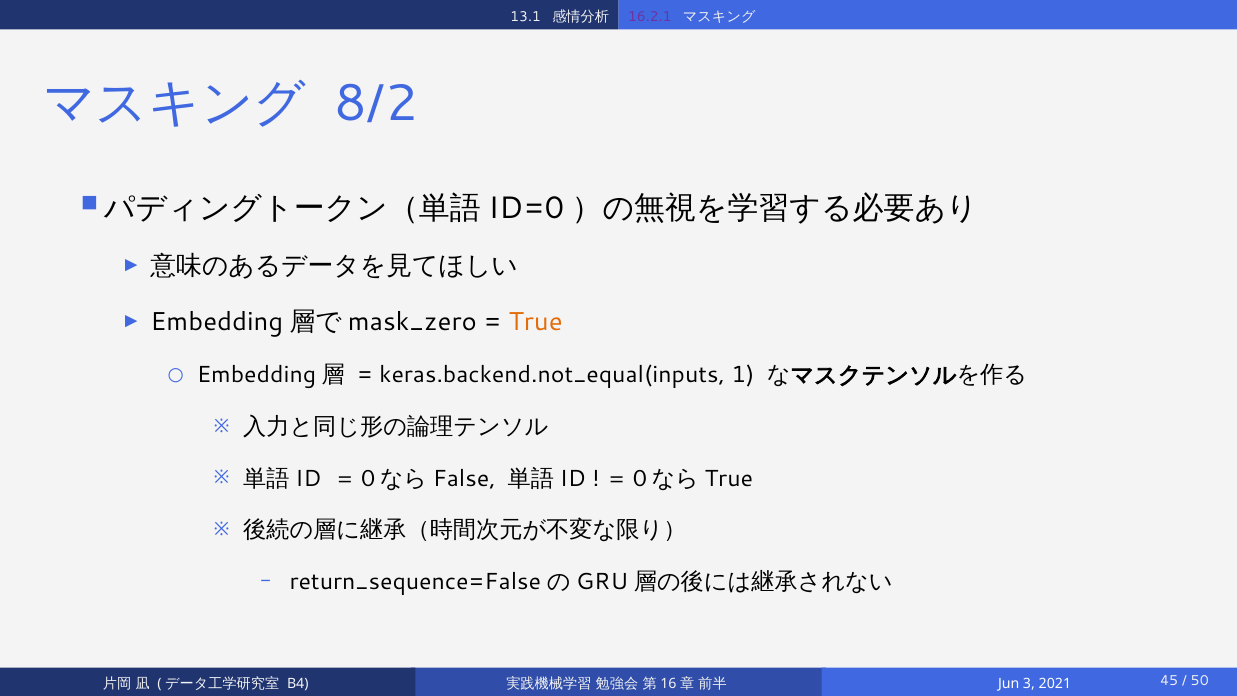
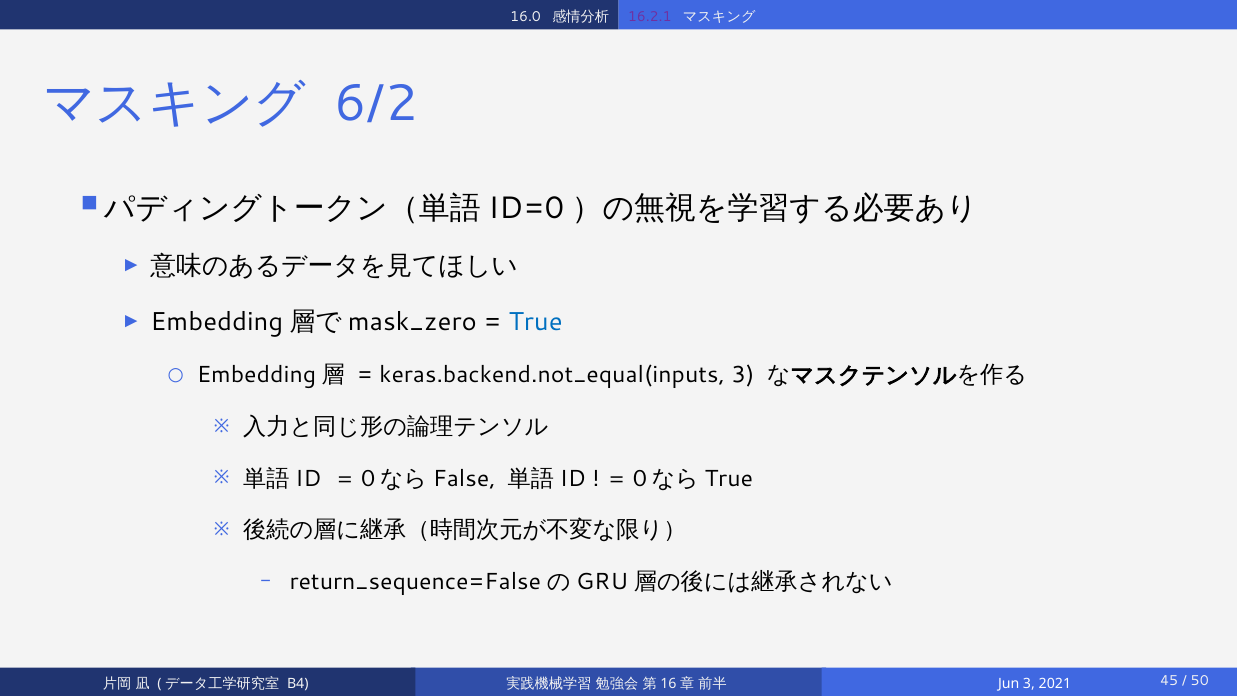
13.1: 13.1 -> 16.0 (526, 17)
8/2: 8/2 -> 6/2 (376, 104)
True colour: orange -> blue (536, 322)
keras.backend.not_equal(inputs 1: 1 -> 3 (743, 375)
